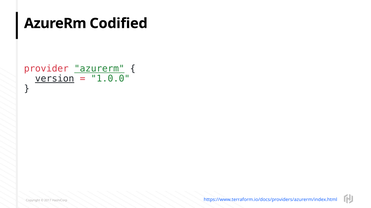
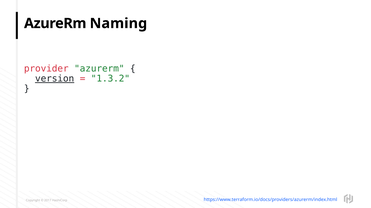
Codified: Codified -> Naming (118, 23)
azurerm underline: present -> none (99, 69)
1.0.0: 1.0.0 -> 1.3.2 (110, 79)
